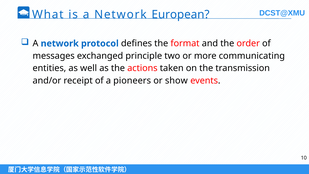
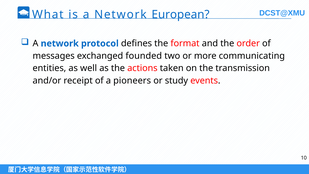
principle: principle -> founded (144, 56)
show: show -> study (176, 80)
